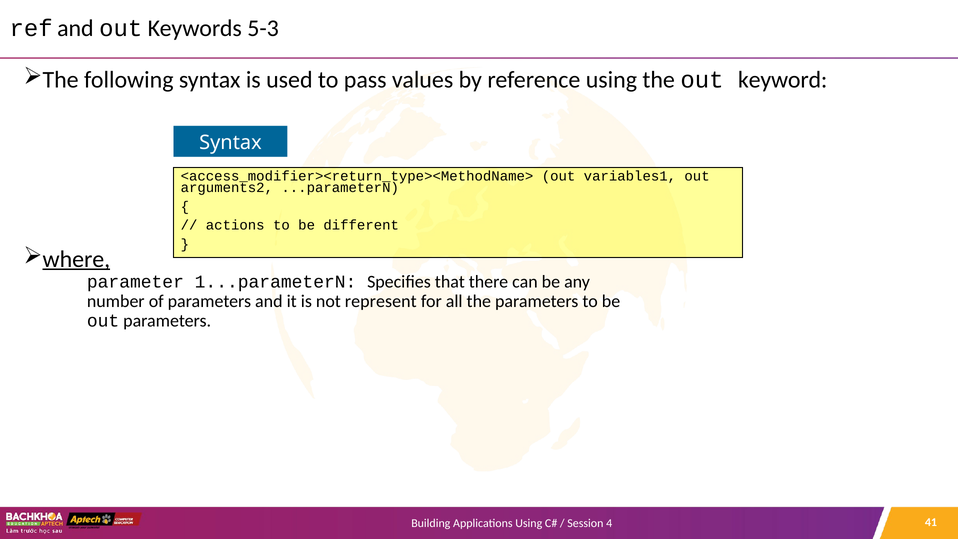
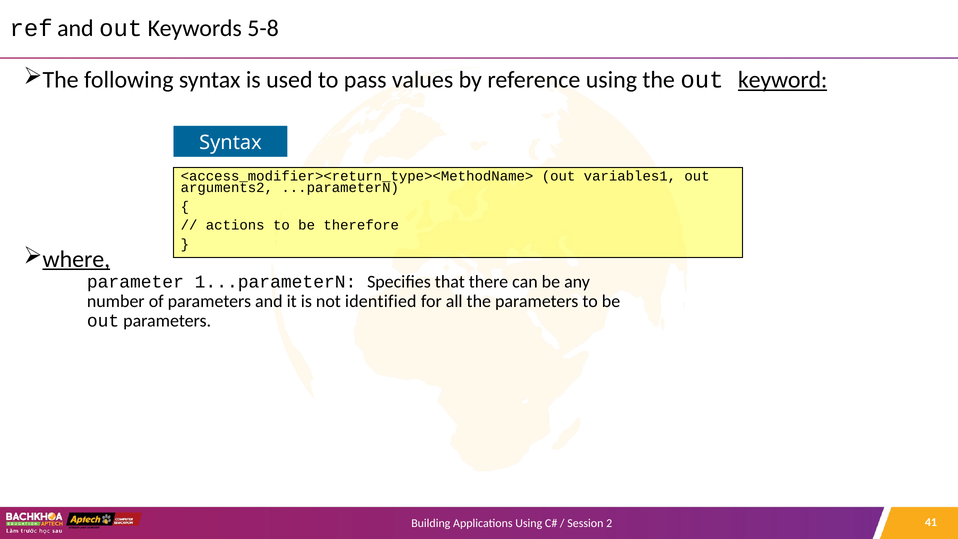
5-3: 5-3 -> 5-8 (263, 28)
keyword underline: none -> present (783, 80)
different: different -> therefore (361, 225)
represent: represent -> identified (381, 301)
4: 4 -> 2 (609, 523)
